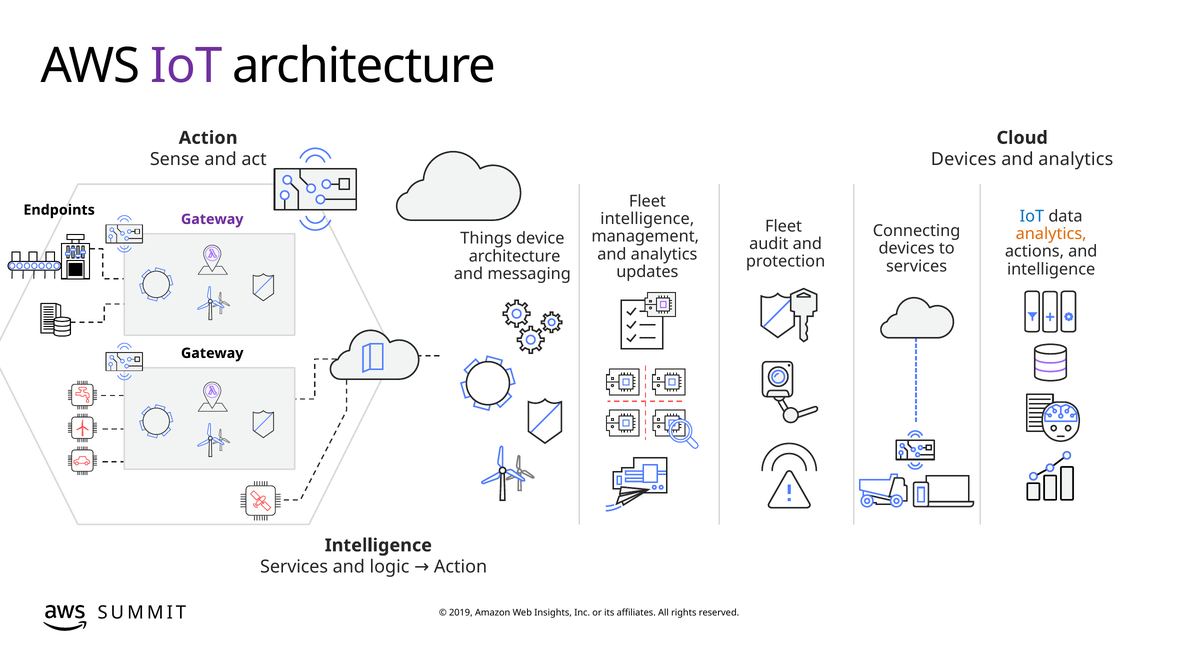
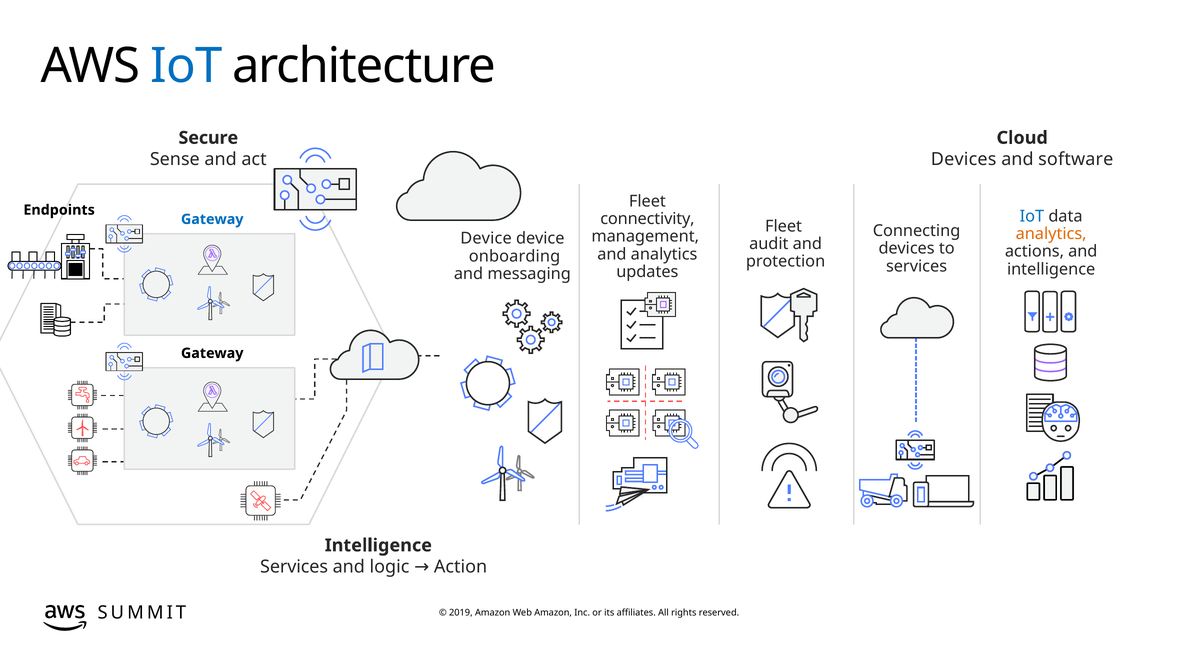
IoT colour: purple -> blue (186, 66)
Action: Action -> Secure (208, 138)
analytics: analytics -> software (1076, 159)
intelligence: intelligence -> connectivity (647, 219)
Gateway colour: purple -> blue (212, 219)
Things: Things -> Device (486, 238)
architecture: architecture -> onboarding (515, 256)
Insights: Insights -> Amazon (553, 612)
